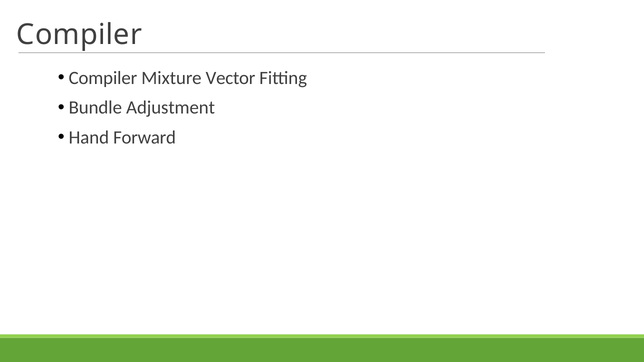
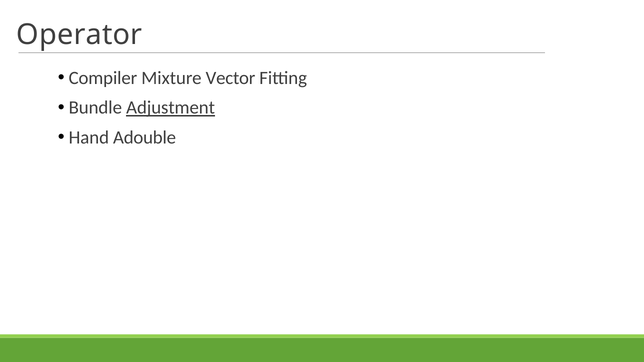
Compiler: Compiler -> Operator (79, 35)
Adjustment underline: none -> present (171, 108)
Forward: Forward -> Adouble (145, 137)
